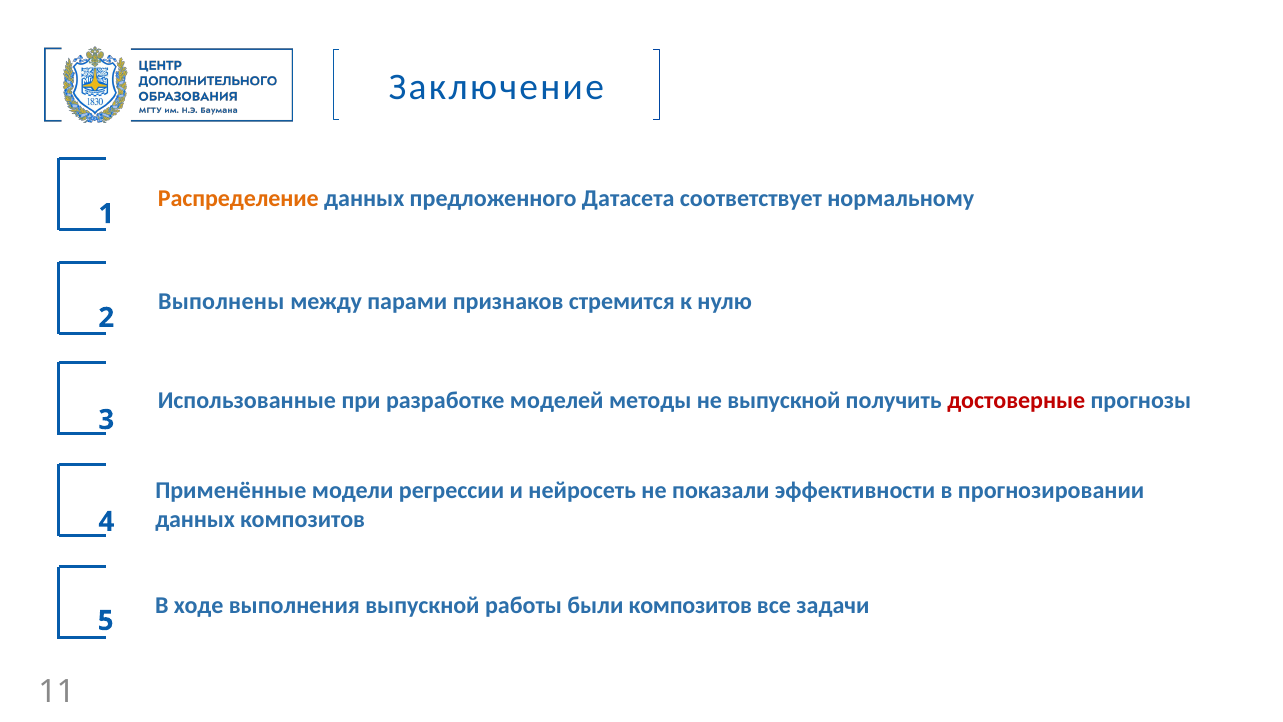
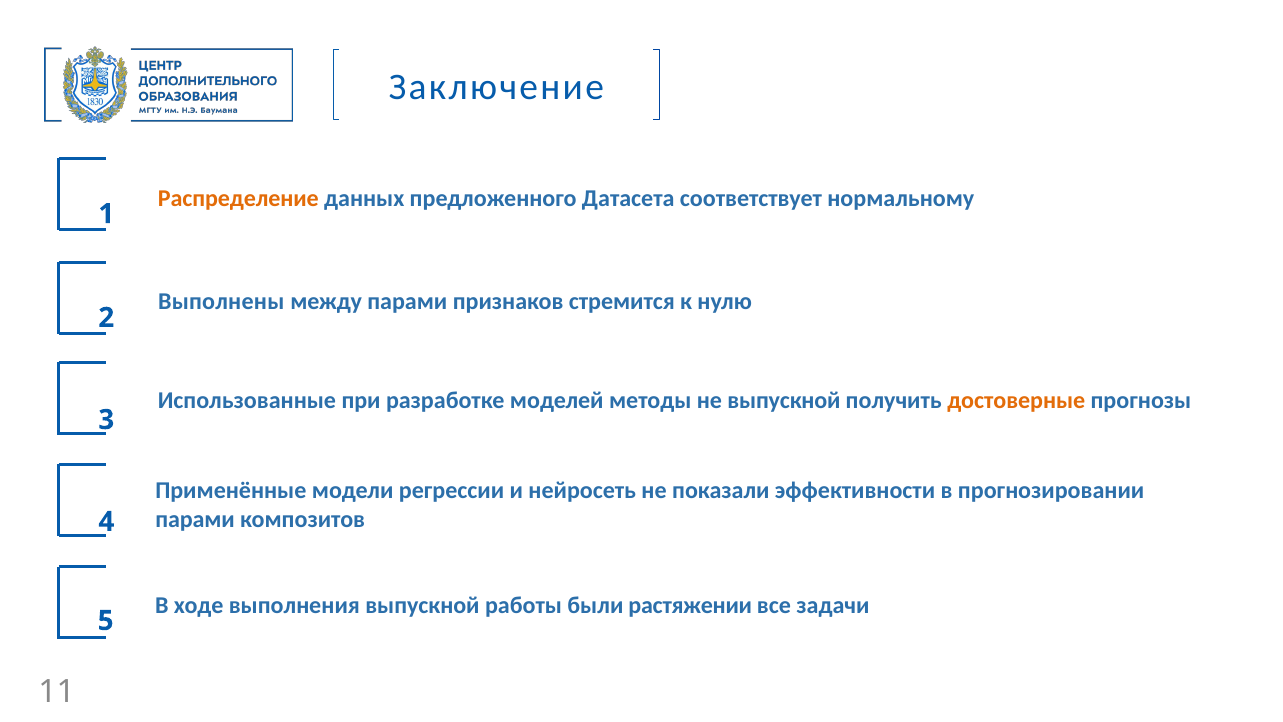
достоверные colour: red -> orange (1016, 401)
данных: данных -> парами (195, 519)
были композитов: композитов -> растяжении (690, 606)
